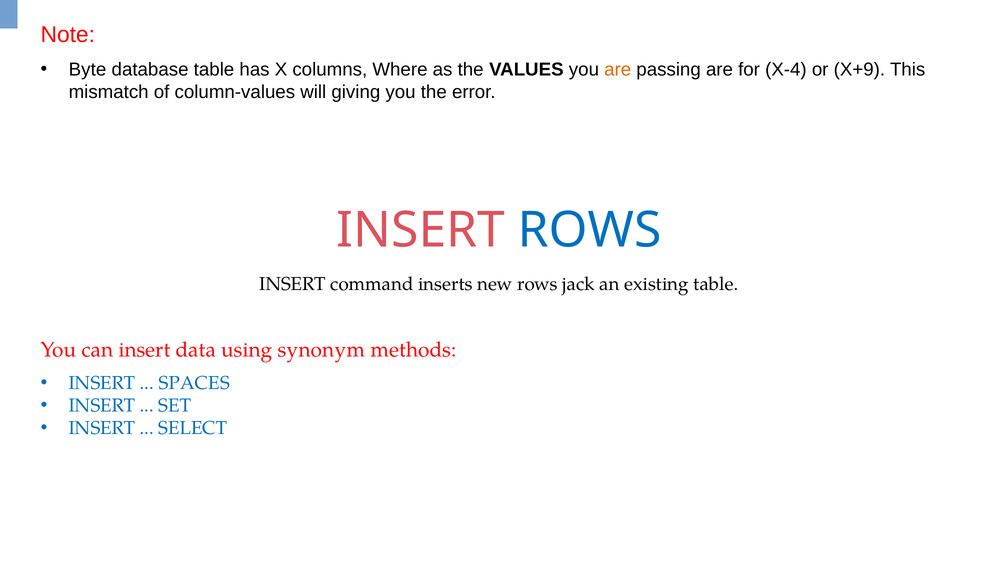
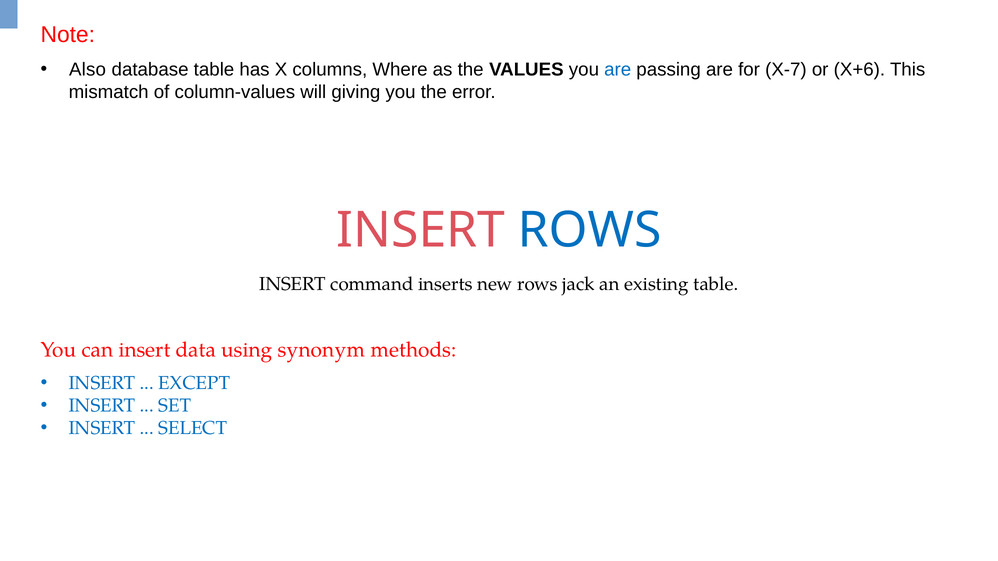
Byte: Byte -> Also (87, 69)
are colour: orange -> blue (618, 69)
X-4: X-4 -> X-7 (786, 69)
X+9: X+9 -> X+6 (859, 69)
SPACES: SPACES -> EXCEPT (194, 383)
